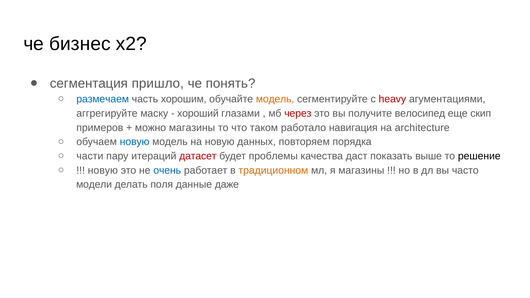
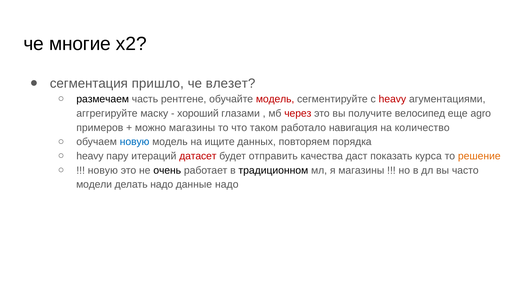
бизнес: бизнес -> многие (80, 44)
понять: понять -> влезет (231, 83)
размечаем colour: blue -> black (103, 99)
хорошим: хорошим -> рентгене (184, 99)
модель colour: orange -> red (275, 99)
скип: скип -> agro (481, 113)
architecture: architecture -> количество (422, 128)
на новую: новую -> ищите (220, 142)
части: части -> heavy (90, 156)
проблемы: проблемы -> отправить (273, 156)
выше: выше -> курса (429, 156)
решение colour: black -> orange (479, 156)
очень colour: blue -> black (167, 170)
традиционном colour: orange -> black (273, 170)
делать поля: поля -> надо (162, 185)
данные даже: даже -> надо (227, 185)
